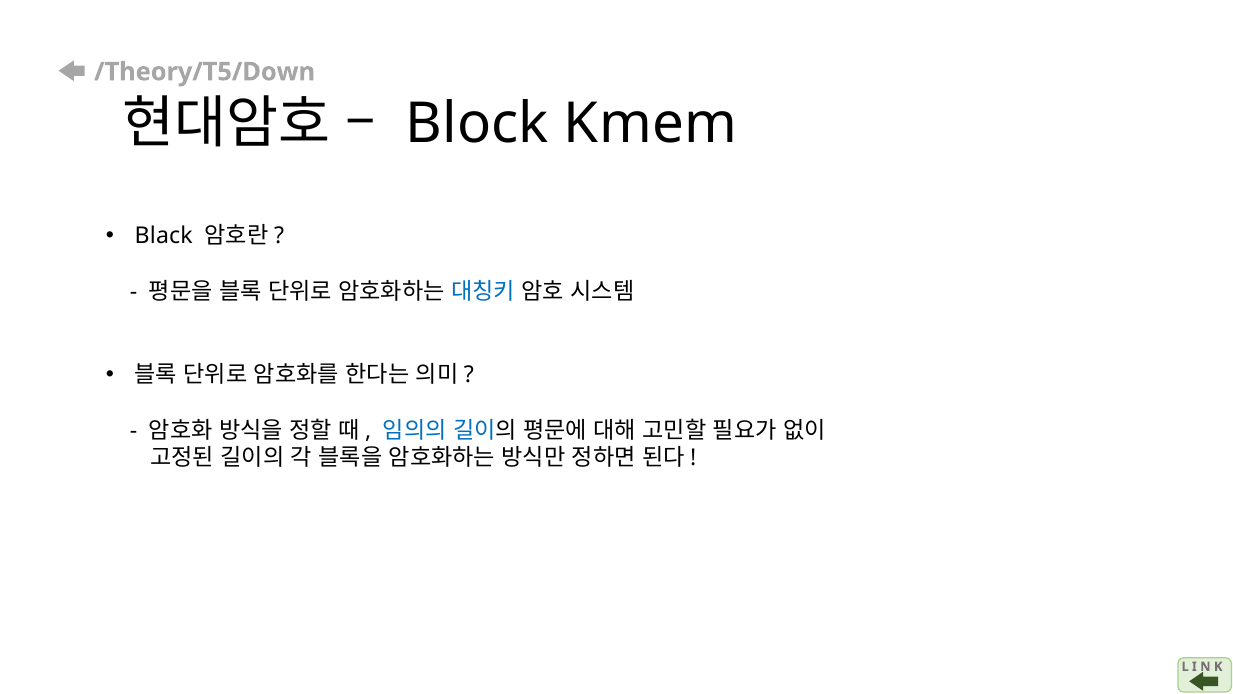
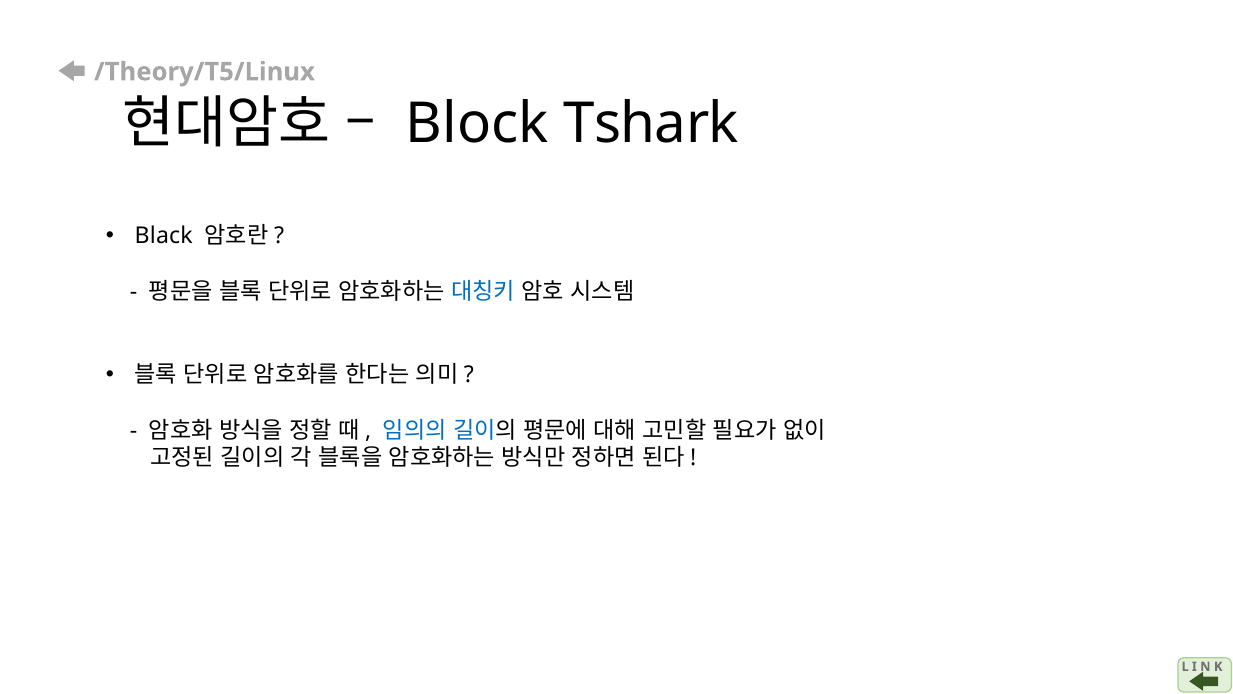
/Theory/T5/Down: /Theory/T5/Down -> /Theory/T5/Linux (204, 72)
Kmem: Kmem -> Tshark (651, 123)
